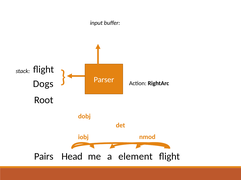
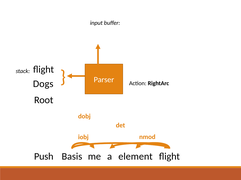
Pairs: Pairs -> Push (44, 157)
Head: Head -> Basis (72, 157)
